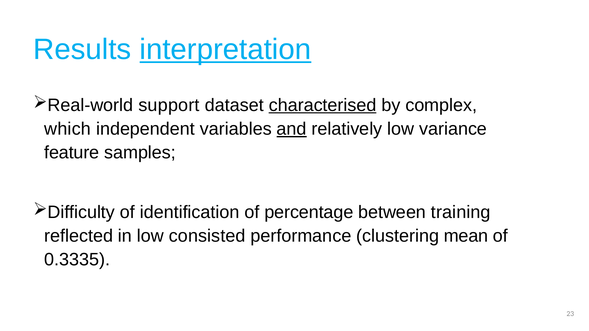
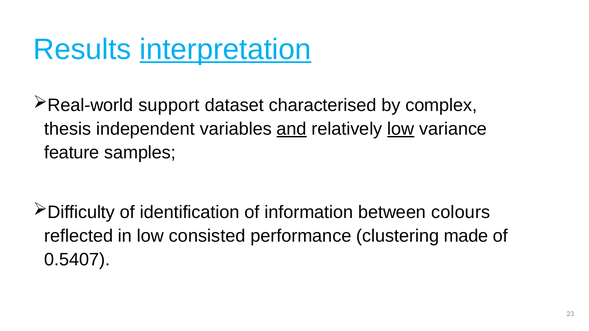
characterised underline: present -> none (323, 105)
which: which -> thesis (68, 129)
low underline: none -> present (401, 129)
percentage: percentage -> information (309, 213)
training: training -> colours (461, 213)
mean: mean -> made (466, 236)
0.3335: 0.3335 -> 0.5407 (77, 260)
